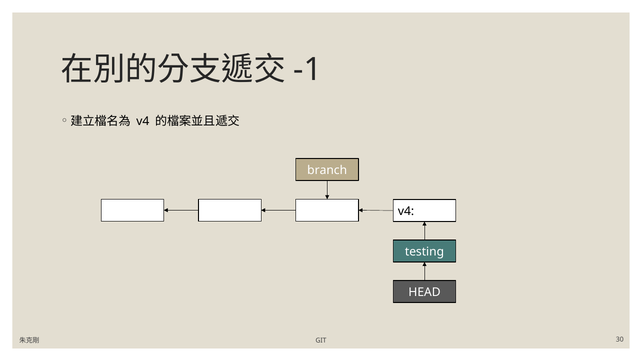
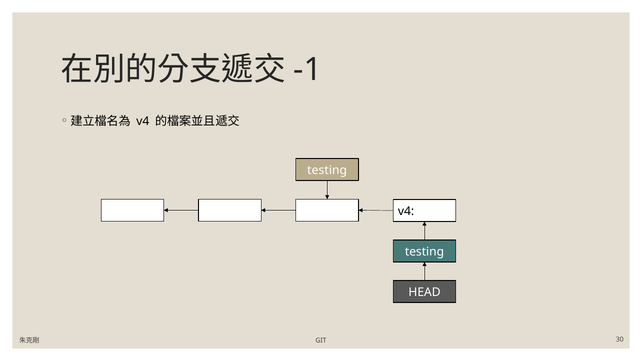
branch: branch -> testing (327, 170)
